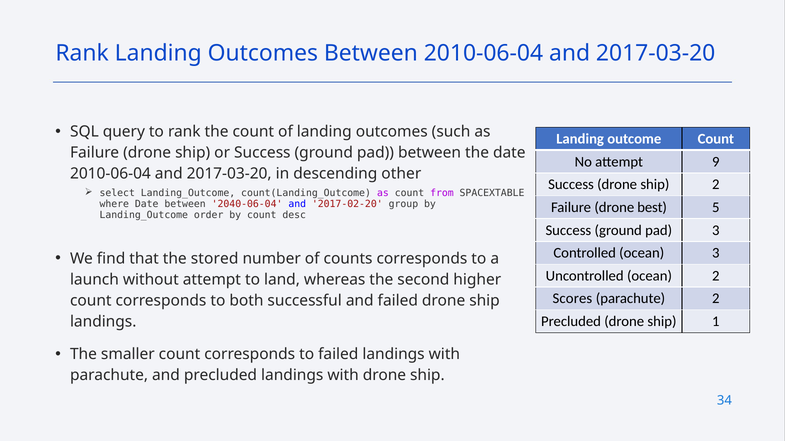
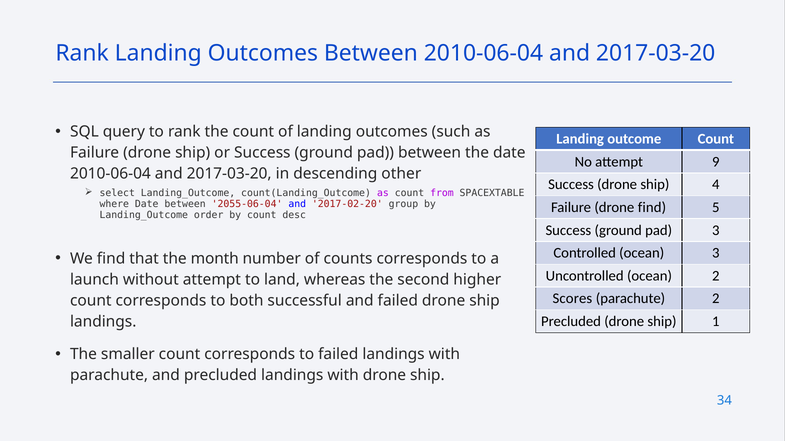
ship 2: 2 -> 4 (716, 185)
2040-06-04: 2040-06-04 -> 2055-06-04 (247, 204)
drone best: best -> find (652, 208)
stored: stored -> month (215, 259)
